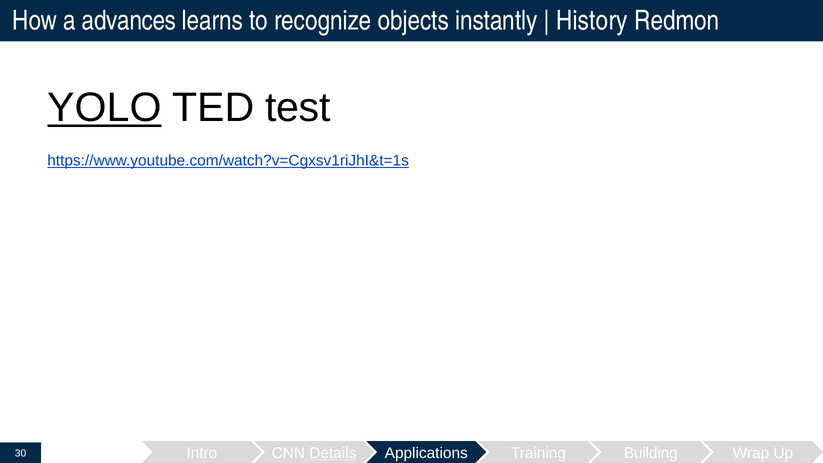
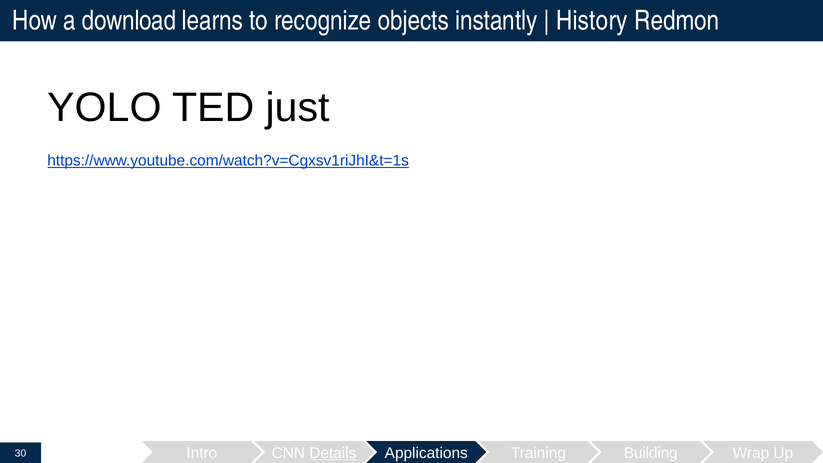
advances: advances -> download (129, 20)
YOLO underline: present -> none (104, 108)
test: test -> just (298, 108)
